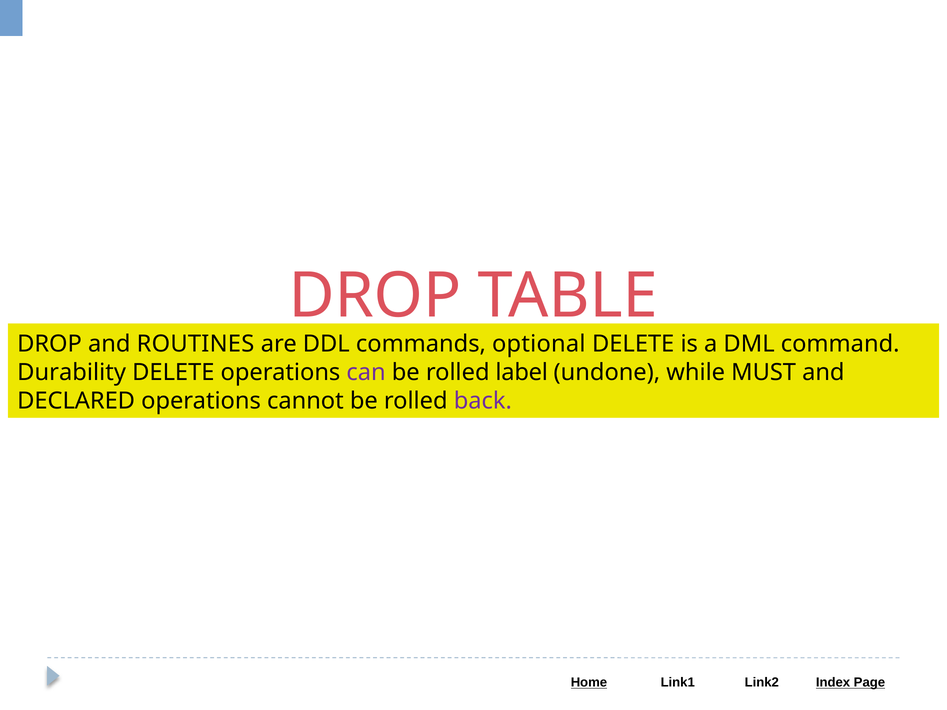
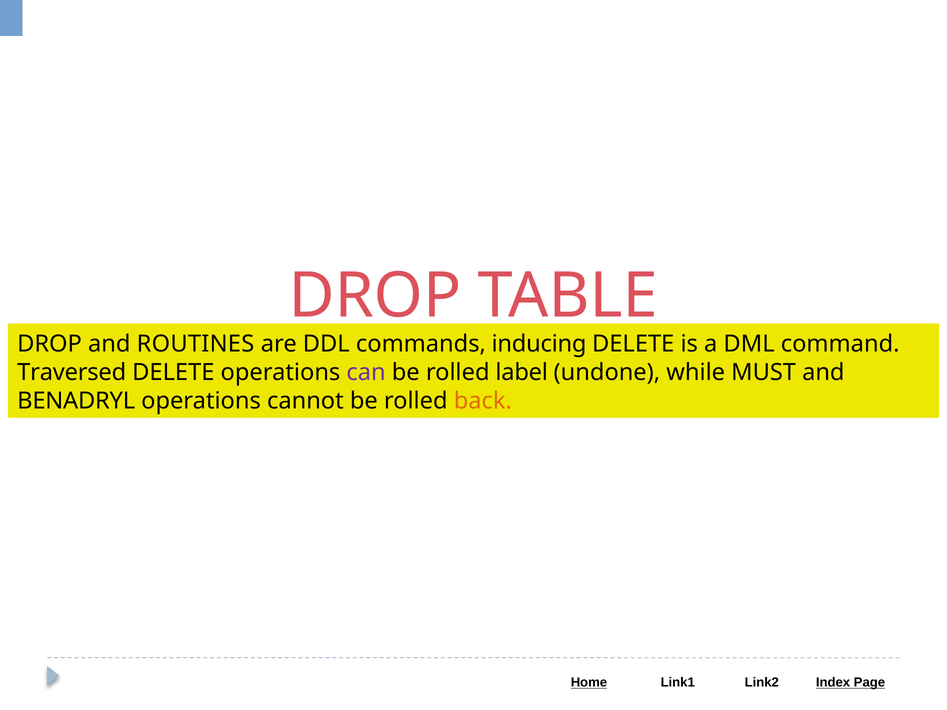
optional: optional -> inducing (539, 344)
Durability: Durability -> Traversed (72, 372)
DECLARED: DECLARED -> BENADRYL (76, 401)
back colour: purple -> orange (483, 401)
